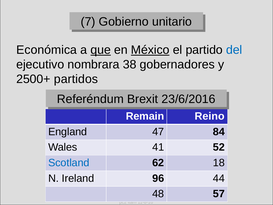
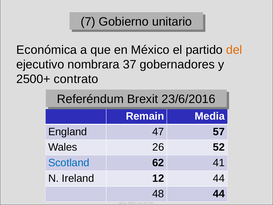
que underline: present -> none (101, 50)
México underline: present -> none (150, 50)
del colour: blue -> orange (234, 50)
38: 38 -> 37 (130, 64)
partidos: partidos -> contrato (76, 79)
Reino: Reino -> Media (210, 116)
84: 84 -> 57 (219, 132)
41: 41 -> 26 (158, 147)
18: 18 -> 41 (219, 163)
96: 96 -> 12 (158, 178)
48 57: 57 -> 44 (219, 194)
